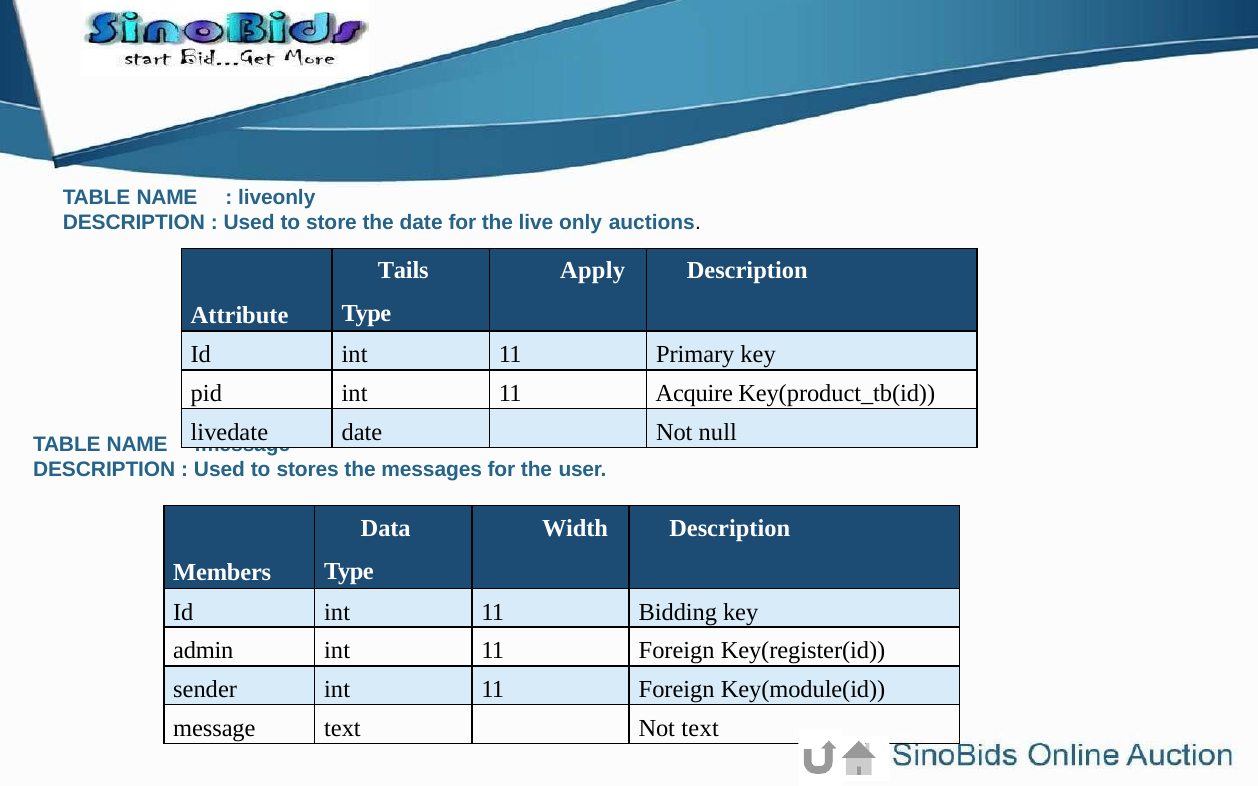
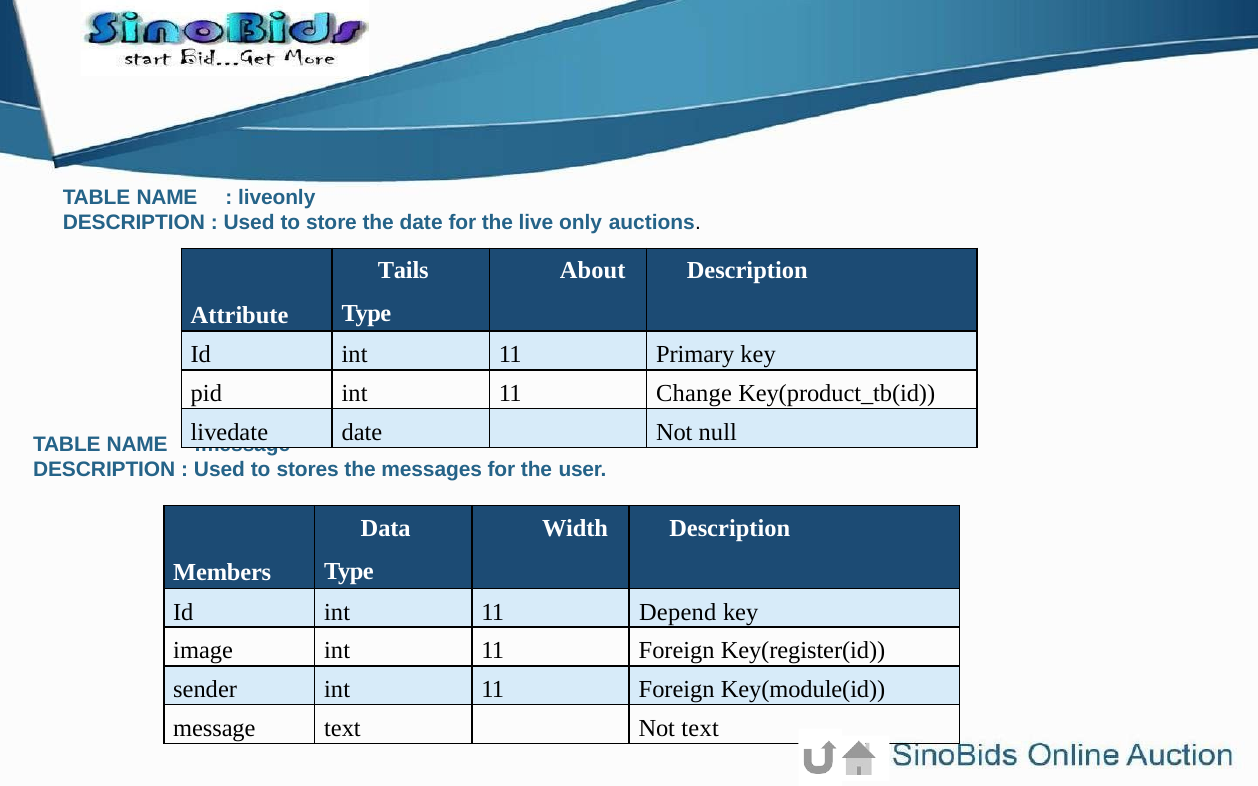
Apply: Apply -> About (593, 271)
Acquire: Acquire -> Change (694, 394)
Bidding: Bidding -> Depend (678, 612)
admin: admin -> image (203, 651)
